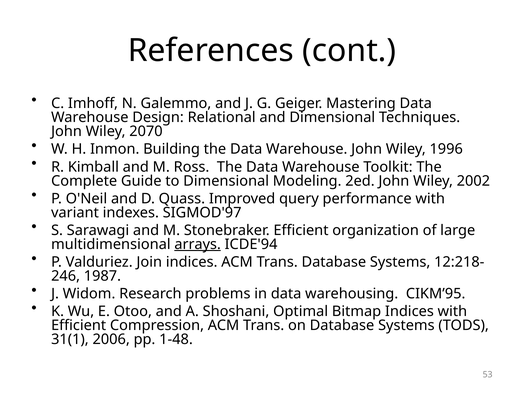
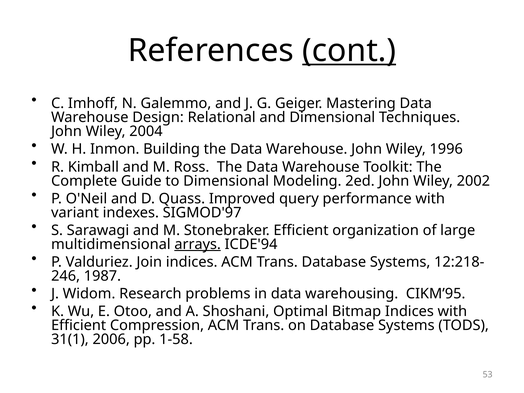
cont underline: none -> present (349, 51)
2070: 2070 -> 2004 (146, 131)
1-48: 1-48 -> 1-58 (176, 339)
